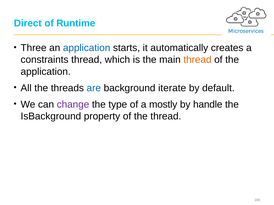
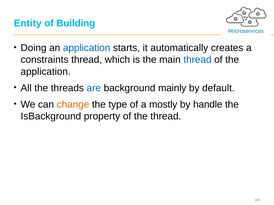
Direct: Direct -> Entity (28, 23)
Runtime: Runtime -> Building (76, 23)
Three: Three -> Doing (34, 48)
thread colour: orange -> blue (197, 60)
iterate: iterate -> mainly (172, 88)
change colour: purple -> orange (73, 105)
